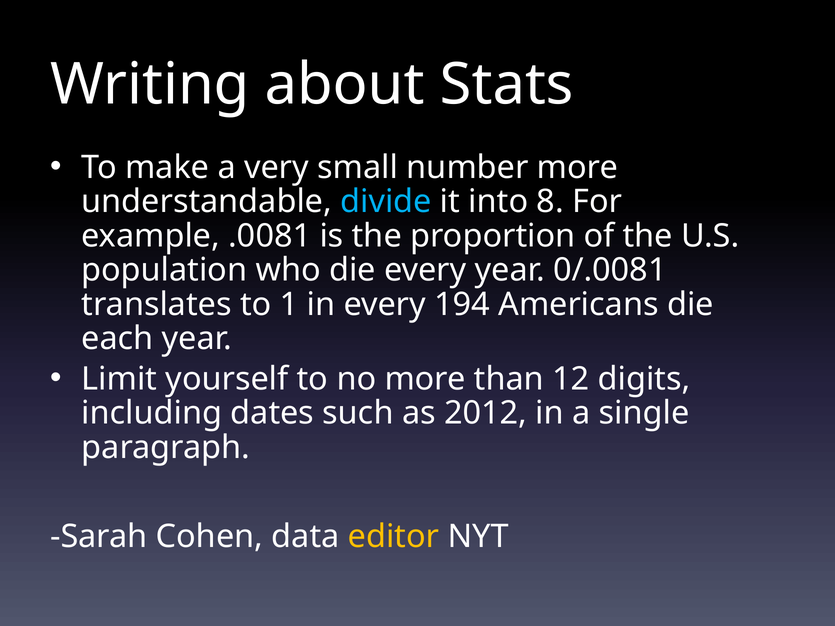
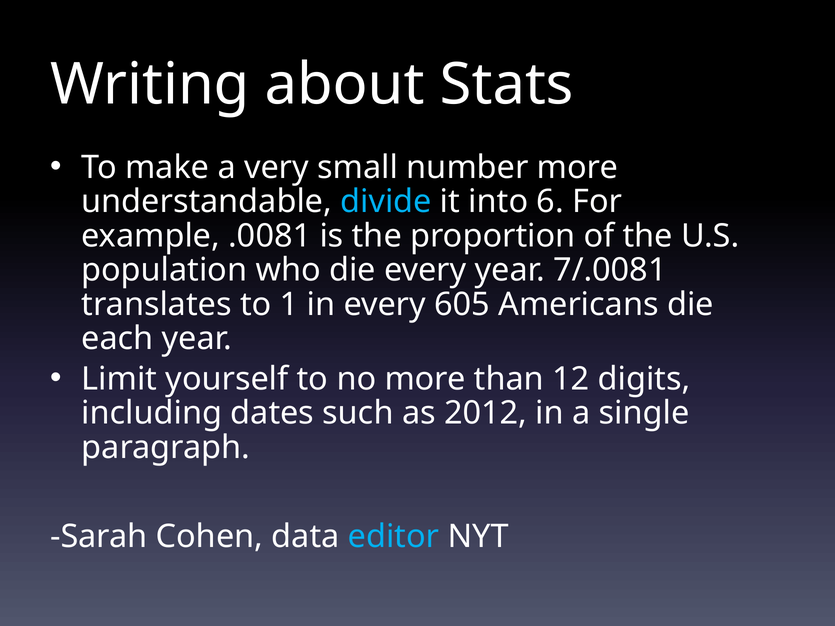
8: 8 -> 6 (550, 202)
0/.0081: 0/.0081 -> 7/.0081 (610, 270)
194: 194 -> 605 (462, 305)
editor colour: yellow -> light blue (394, 537)
